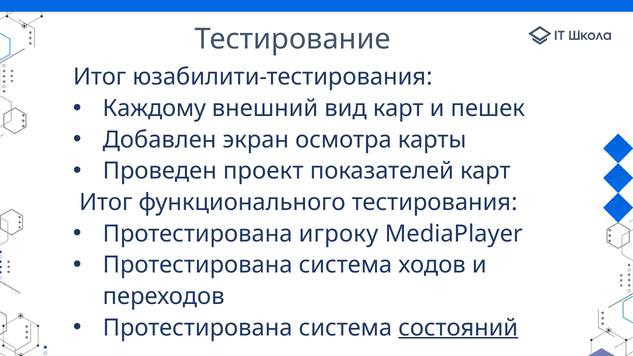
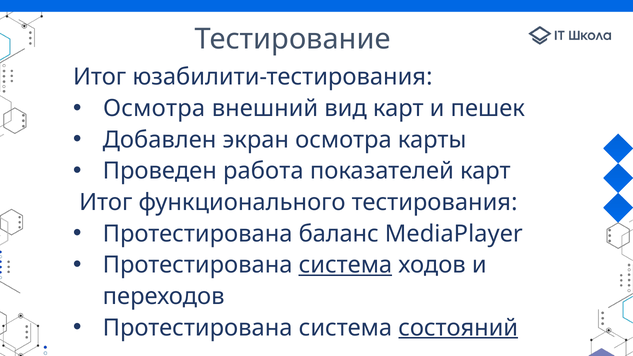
Каждому: Каждому -> Осмотра (154, 108)
проект: проект -> работа (263, 171)
игроку: игроку -> баланс (339, 234)
система underline: none -> present (345, 265)
